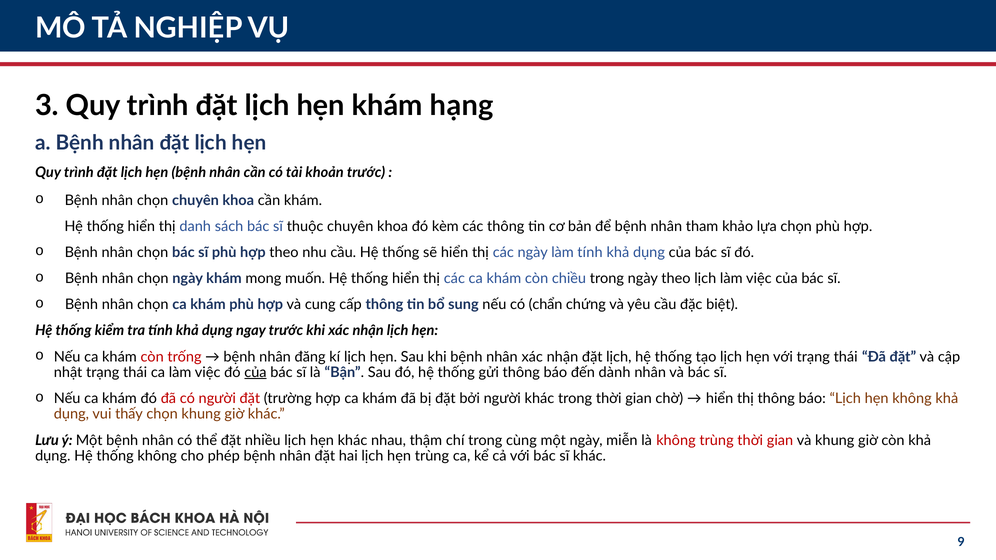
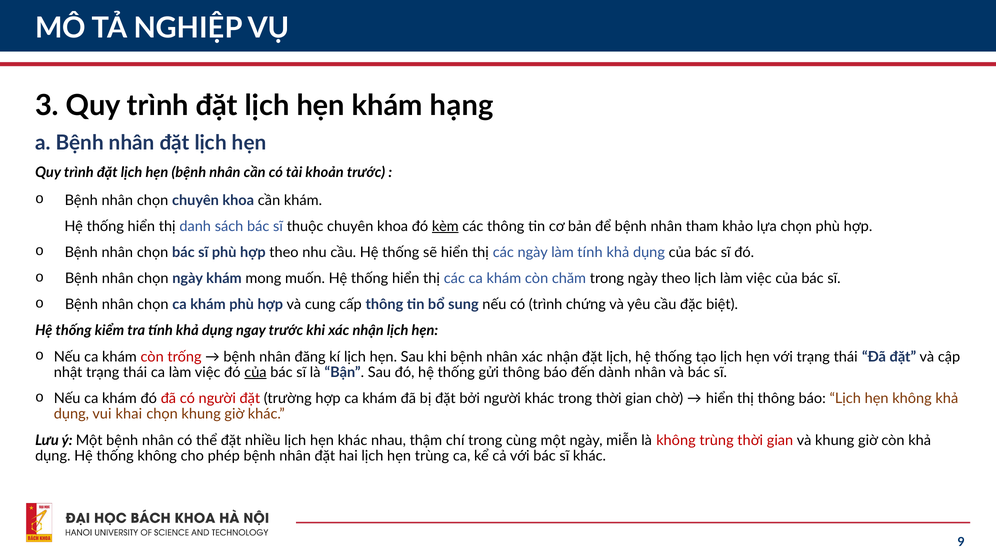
kèm underline: none -> present (445, 226)
chiều: chiều -> chăm (569, 279)
có chẩn: chẩn -> trình (546, 305)
thấy: thấy -> khai (129, 414)
